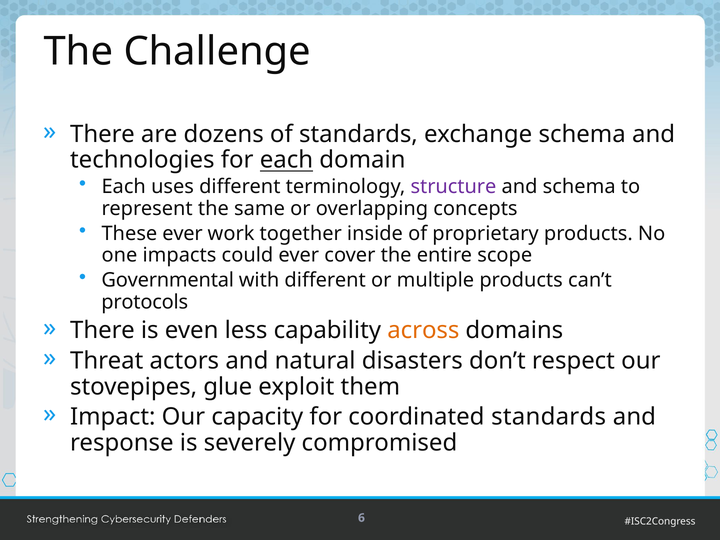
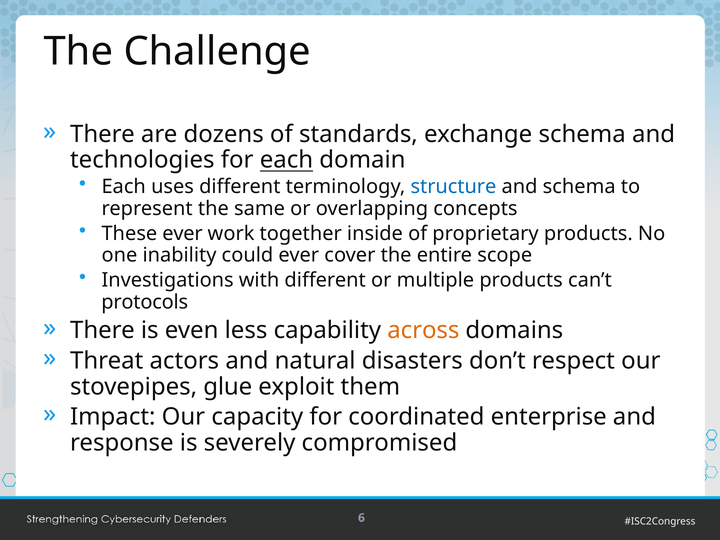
structure colour: purple -> blue (453, 187)
impacts: impacts -> inability (179, 255)
Governmental: Governmental -> Investigations (168, 280)
coordinated standards: standards -> enterprise (549, 417)
